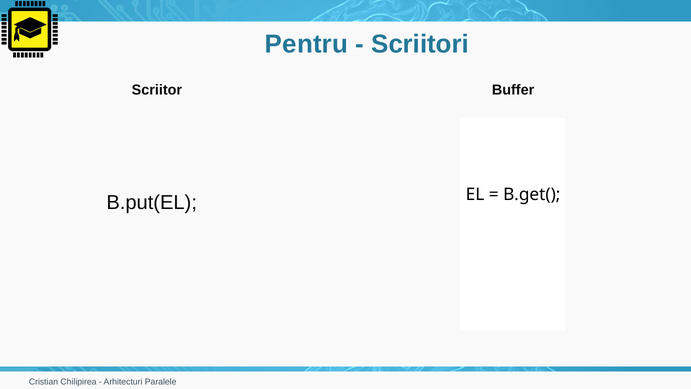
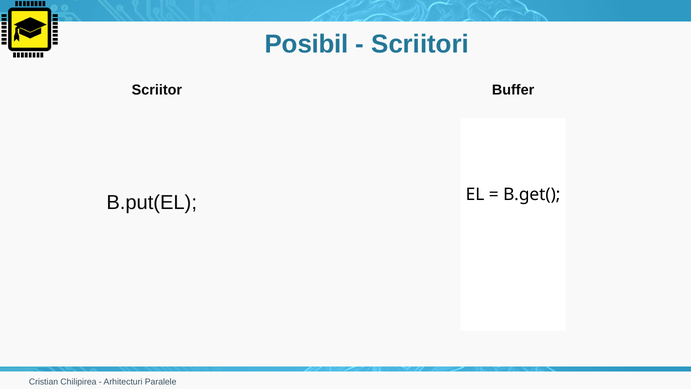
Pentru: Pentru -> Posibil (307, 44)
